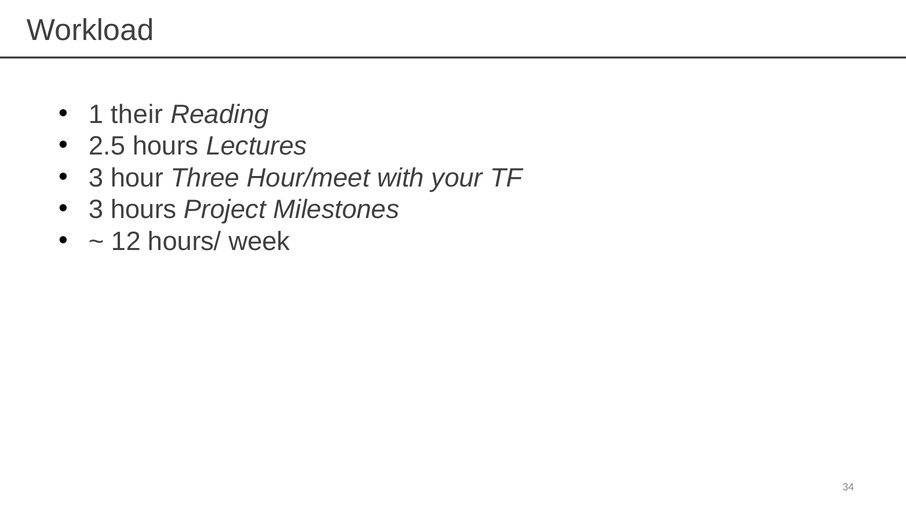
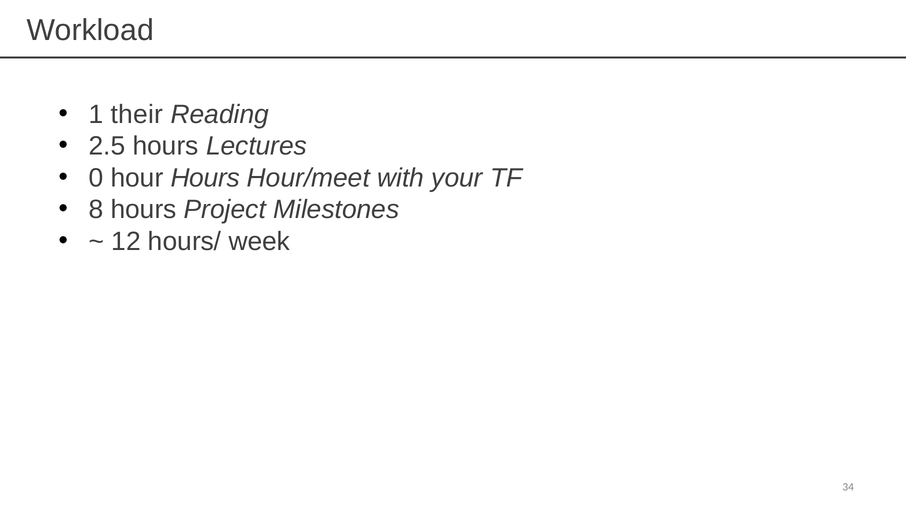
3: 3 -> 0 (96, 178)
hour Three: Three -> Hours (205, 178)
3: 3 -> 8 (96, 209)
